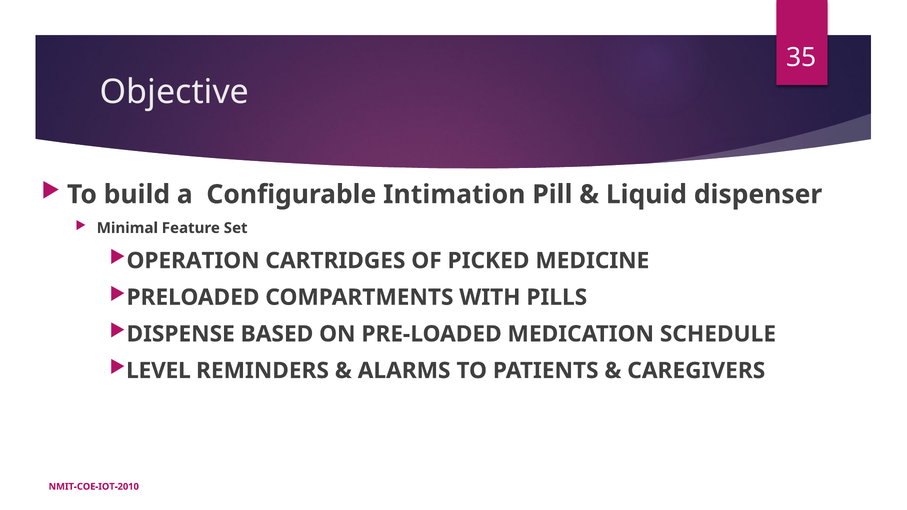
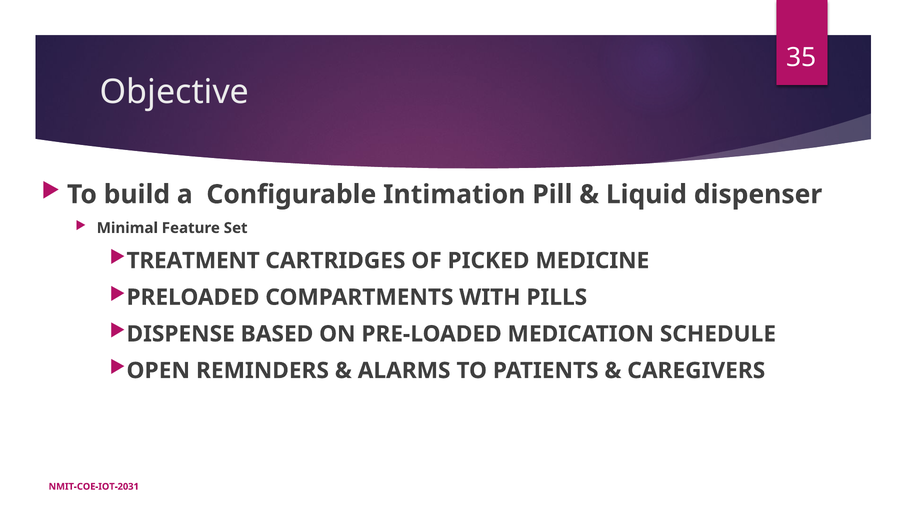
OPERATION: OPERATION -> TREATMENT (193, 261)
LEVEL: LEVEL -> OPEN (158, 371)
NMIT-COE-IOT-2010: NMIT-COE-IOT-2010 -> NMIT-COE-IOT-2031 (94, 487)
